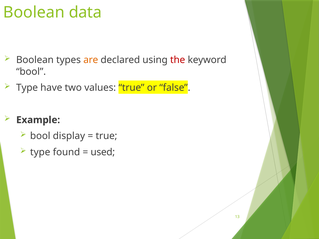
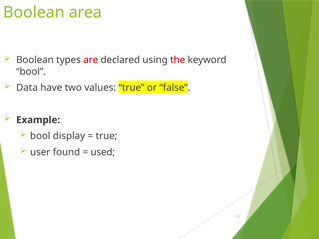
data: data -> area (85, 12)
are colour: orange -> red (91, 60)
Type: Type -> Data (27, 88)
type: type -> user (40, 152)
